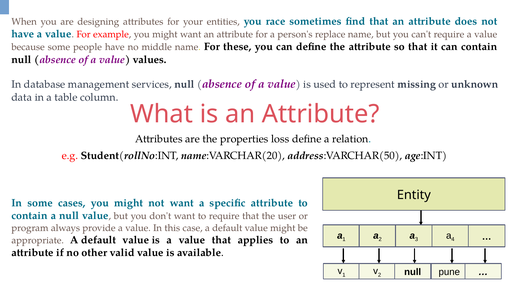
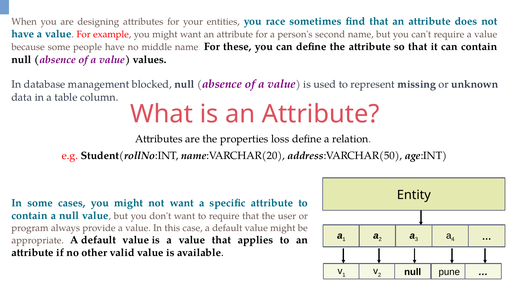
replace: replace -> second (330, 34)
services: services -> blocked (152, 84)
